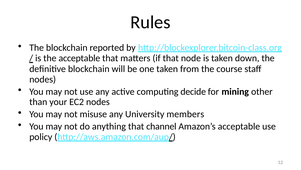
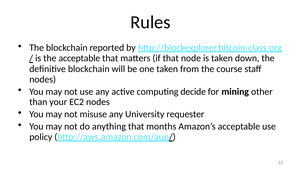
members: members -> requester (185, 114)
channel: channel -> months (161, 126)
